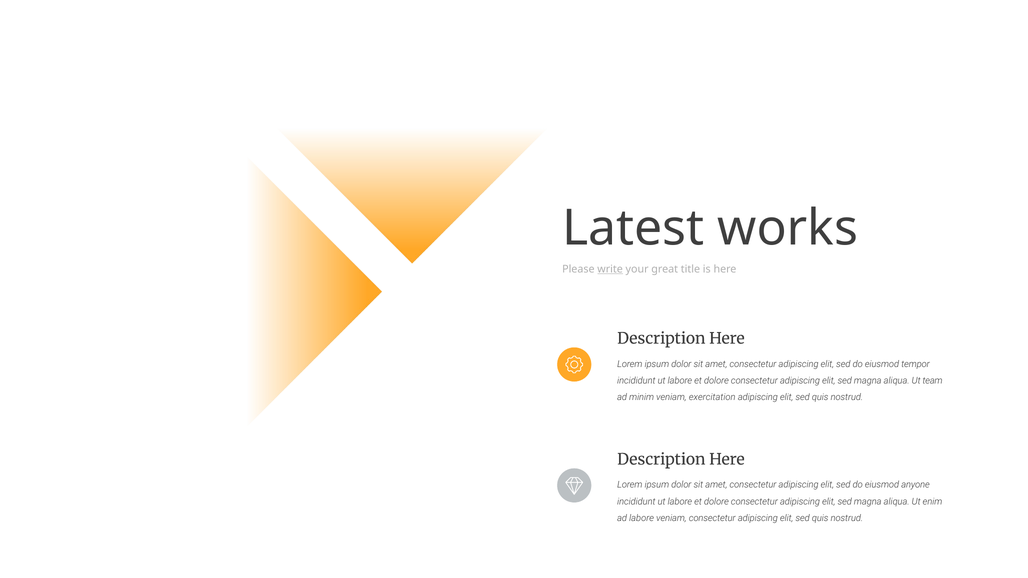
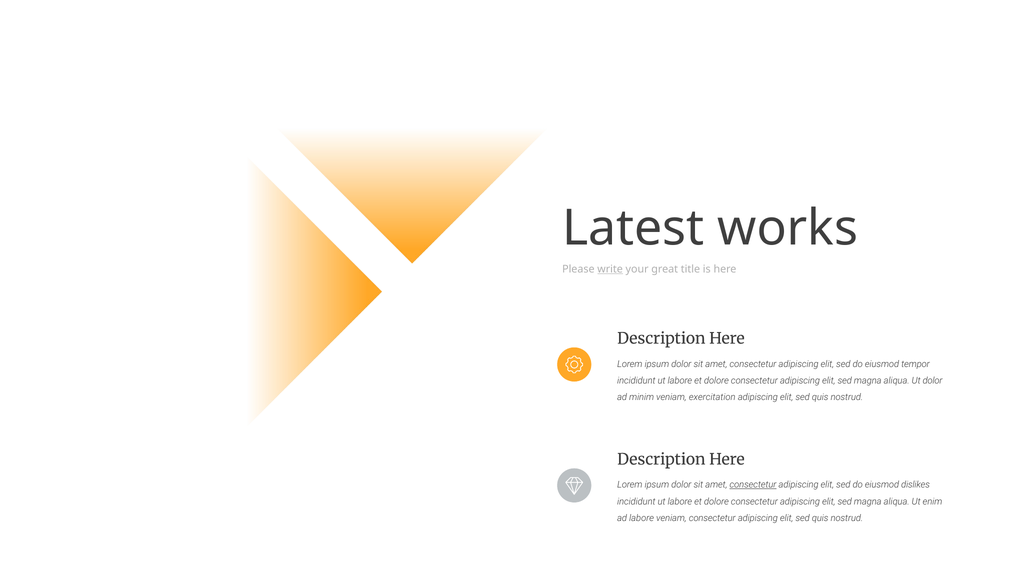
Ut team: team -> dolor (933, 381)
consectetur underline: none -> present (753, 485)
anyone: anyone -> dislikes (916, 485)
